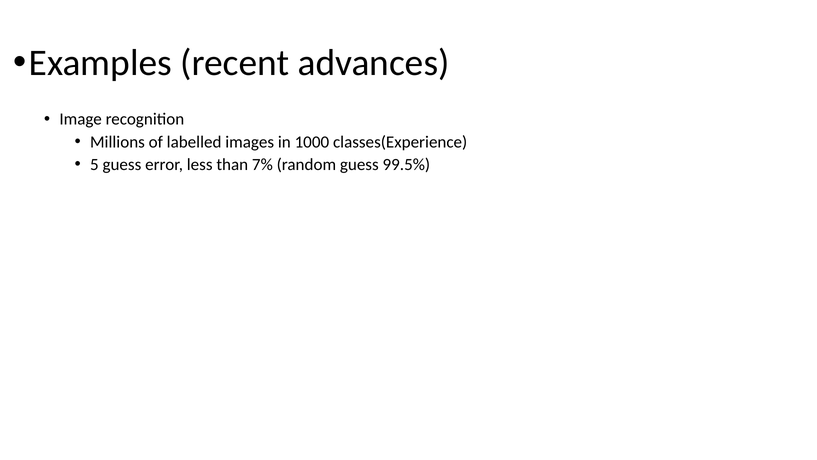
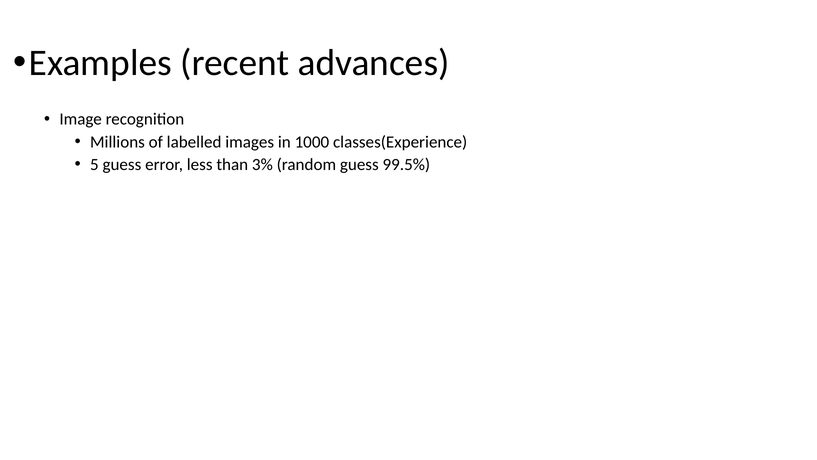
7%: 7% -> 3% (262, 164)
